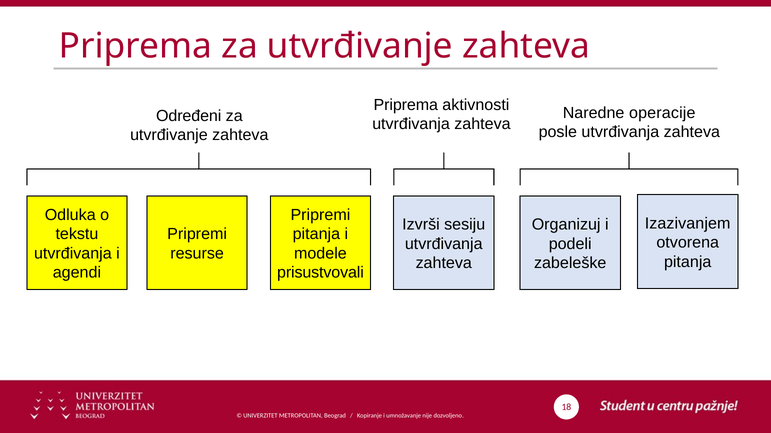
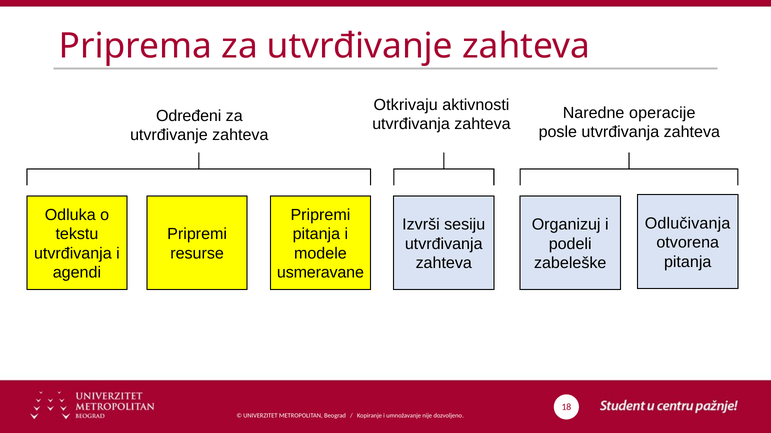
Priprema: Priprema -> Otkrivaju (406, 105)
Izazivanjem: Izazivanjem -> Odlučivanja (688, 224)
prisustvovali: prisustvovali -> usmeravane (320, 273)
